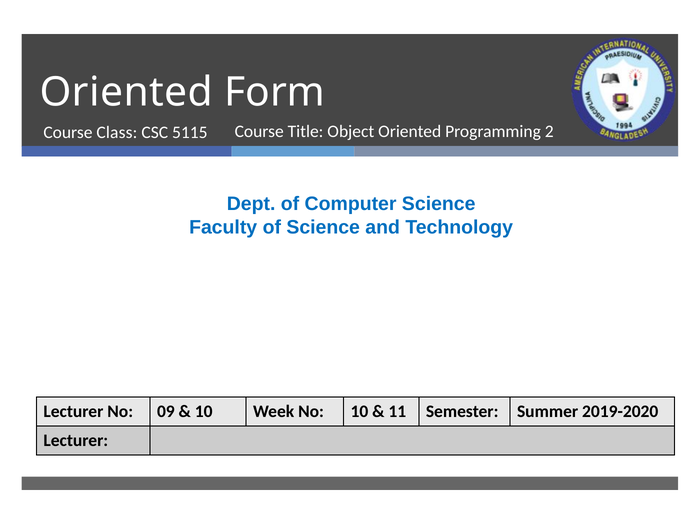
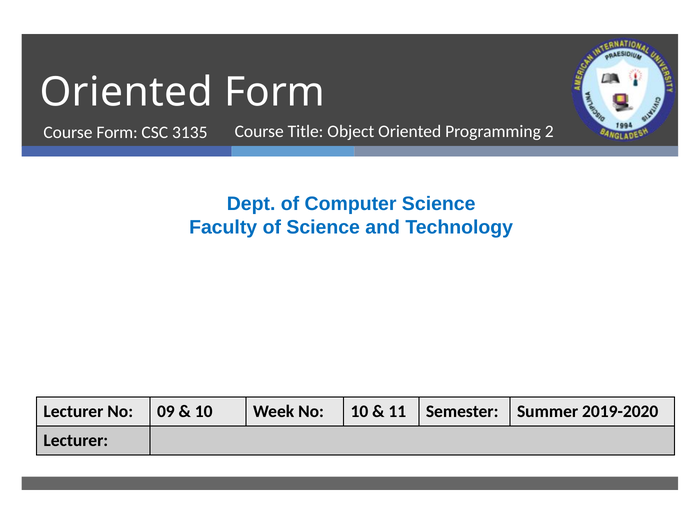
Course Class: Class -> Form (117, 133)
5115: 5115 -> 3135 (190, 133)
